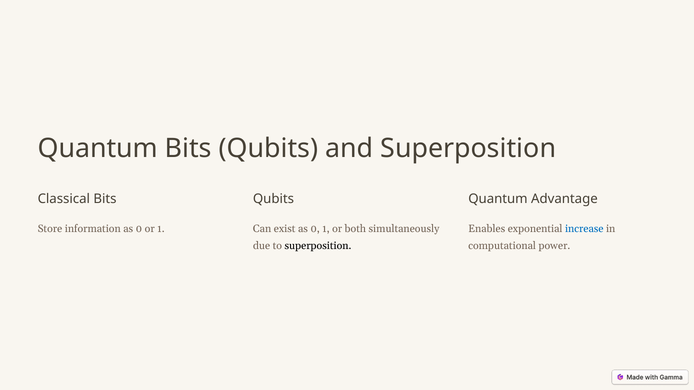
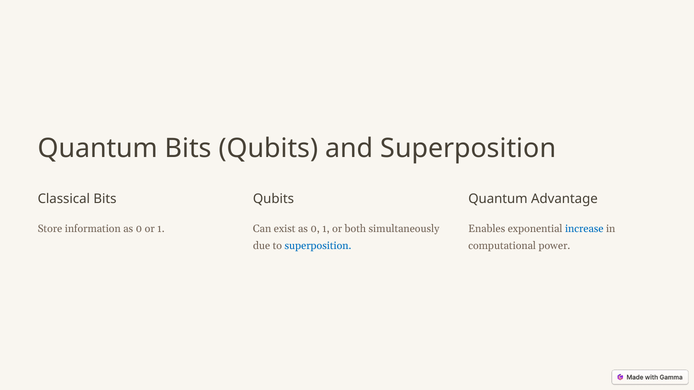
superposition colour: black -> blue (318, 246)
